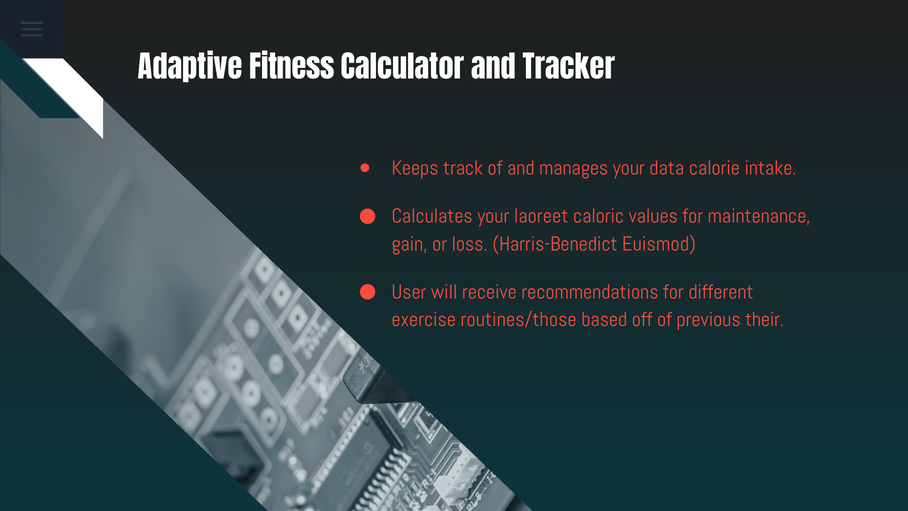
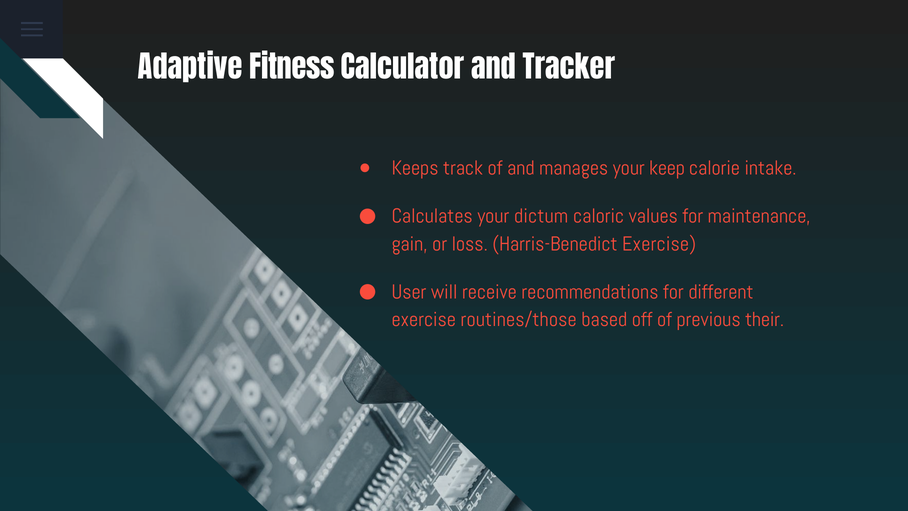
data: data -> keep (667, 168)
laoreet: laoreet -> dictum (541, 216)
Harris-Benedict Euismod: Euismod -> Exercise (659, 244)
